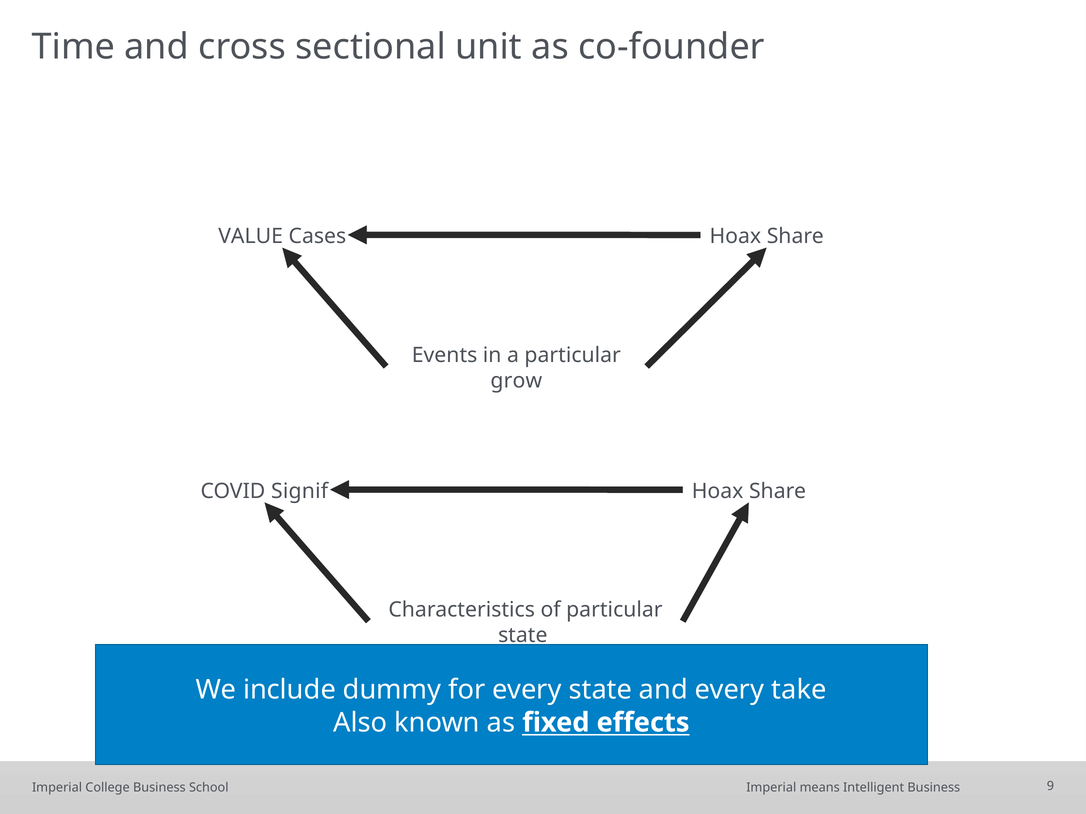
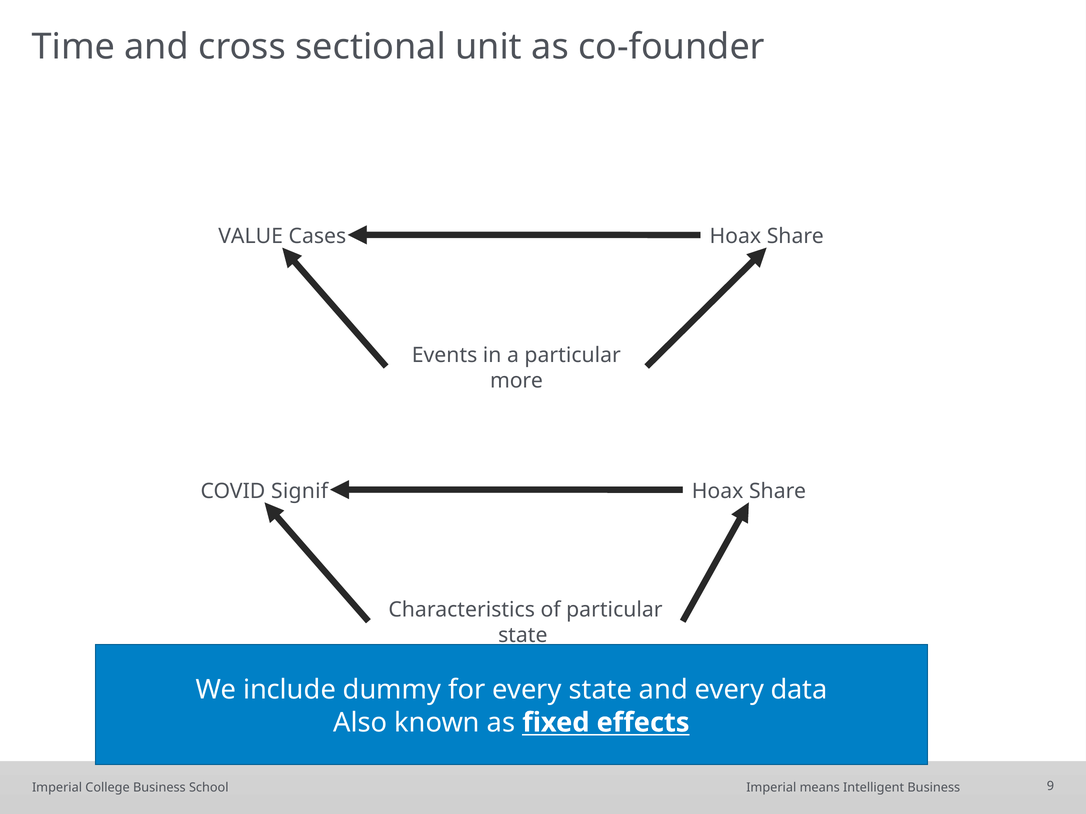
grow: grow -> more (517, 381)
take: take -> data (799, 690)
